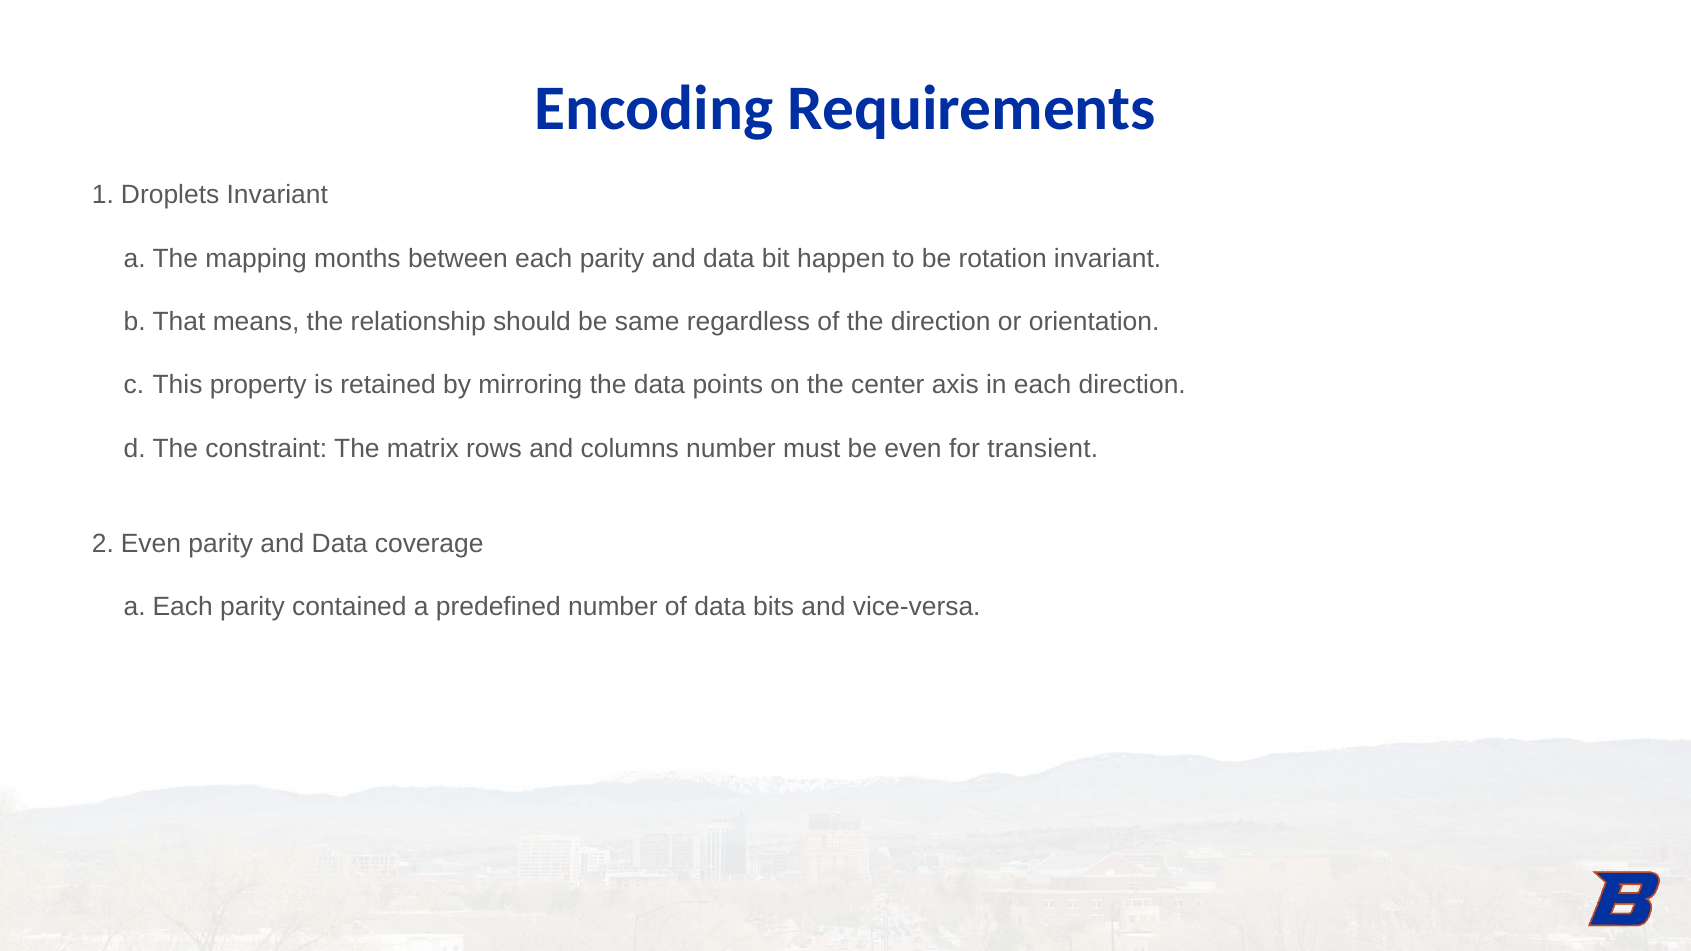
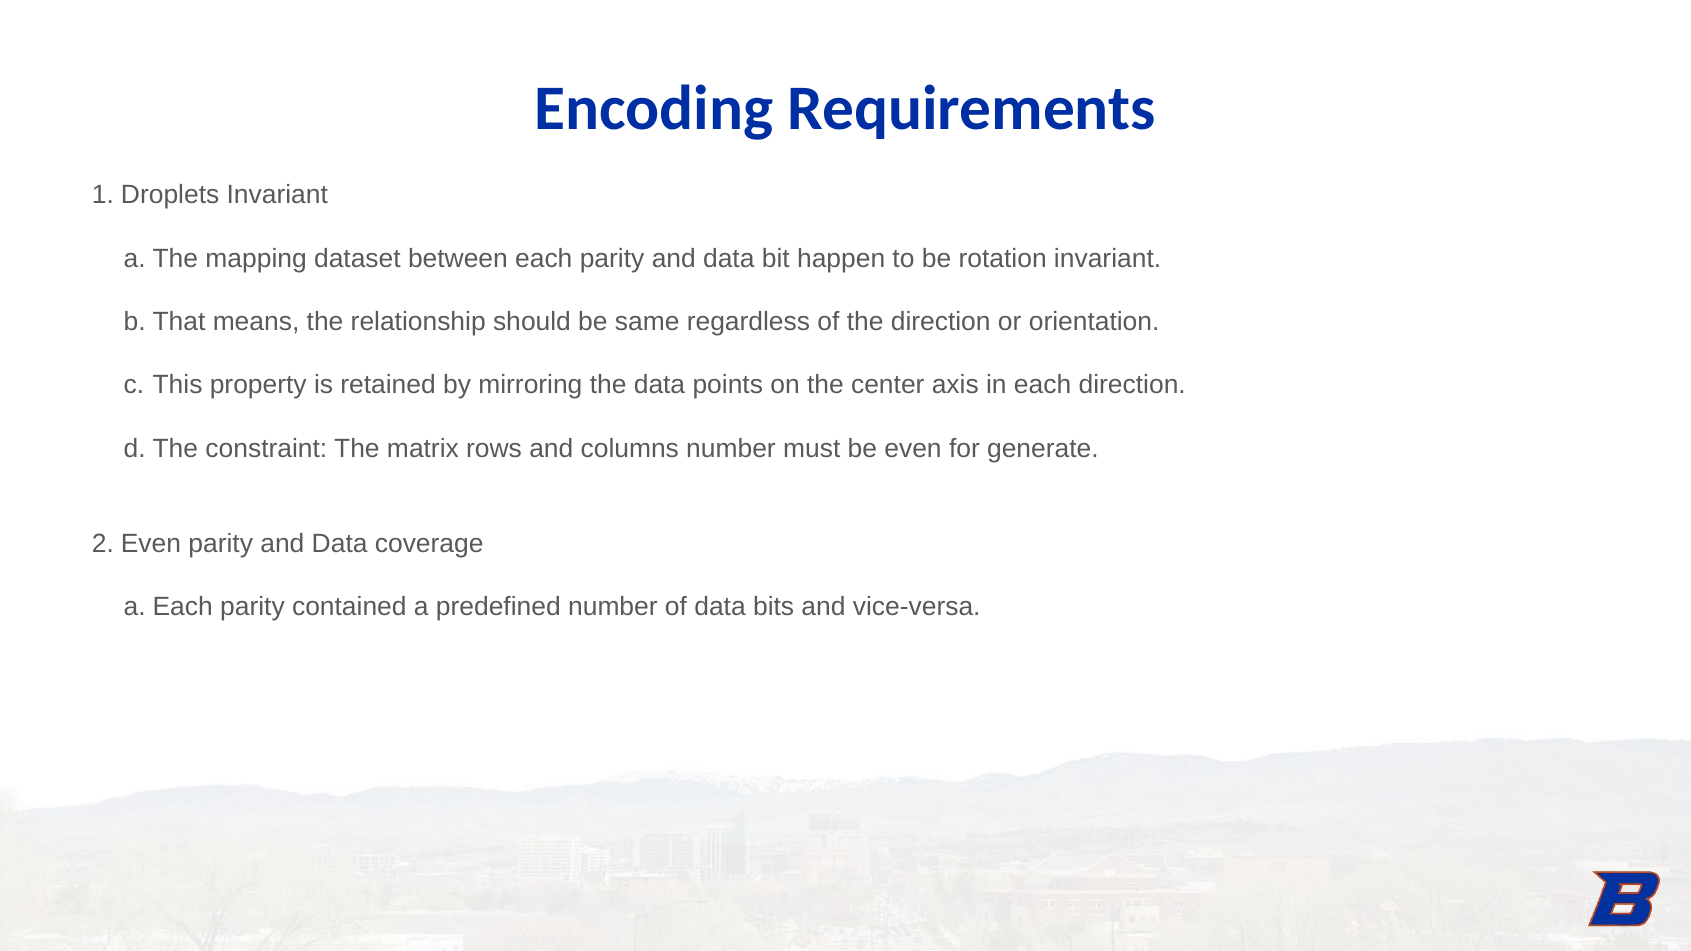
months: months -> dataset (357, 258)
transient: transient -> generate (1043, 449)
